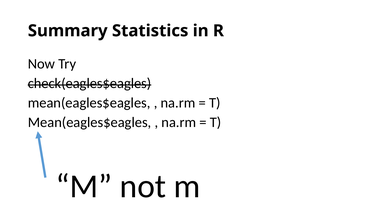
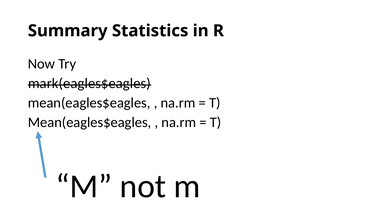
check(eagles$eagles: check(eagles$eagles -> mark(eagles$eagles (89, 83)
